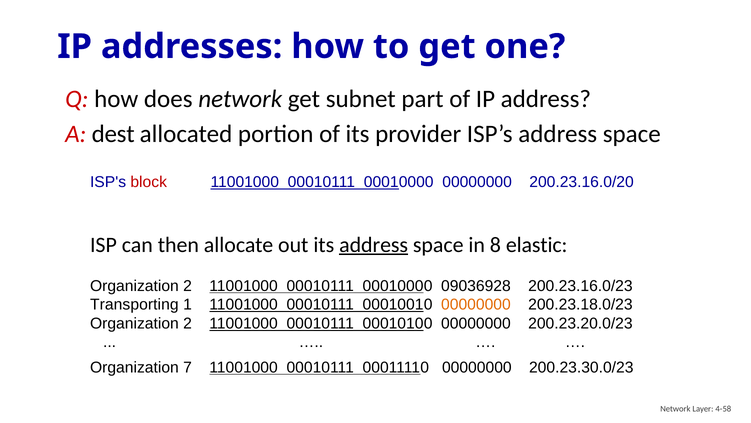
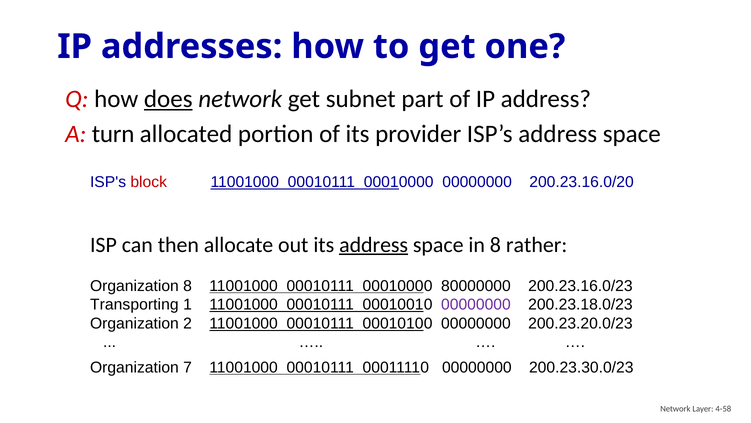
does underline: none -> present (168, 99)
dest: dest -> turn (113, 134)
elastic: elastic -> rather (537, 245)
2: 2 -> 8 (187, 285)
09036928: 09036928 -> 80000000 (476, 285)
00000000 colour: orange -> purple (476, 304)
